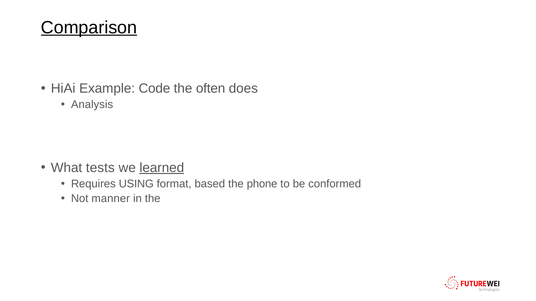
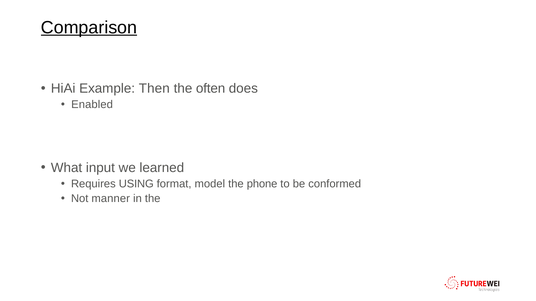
Code: Code -> Then (154, 89)
Analysis: Analysis -> Enabled (92, 105)
tests: tests -> input (100, 168)
learned underline: present -> none (162, 168)
based: based -> model (210, 184)
